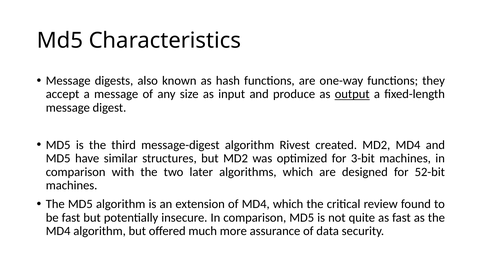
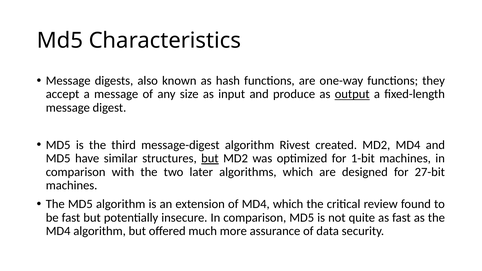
but underline: none -> present (210, 158)
3-bit: 3-bit -> 1-bit (363, 158)
52-bit: 52-bit -> 27-bit (430, 172)
